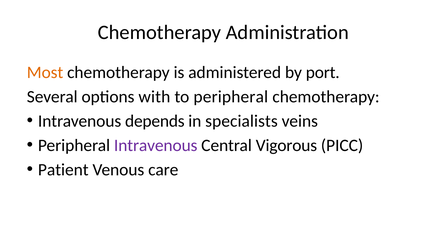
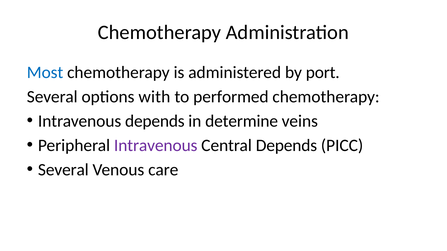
Most colour: orange -> blue (45, 73)
to peripheral: peripheral -> performed (231, 97)
specialists: specialists -> determine (242, 121)
Central Vigorous: Vigorous -> Depends (286, 146)
Patient: Patient -> Several (63, 170)
